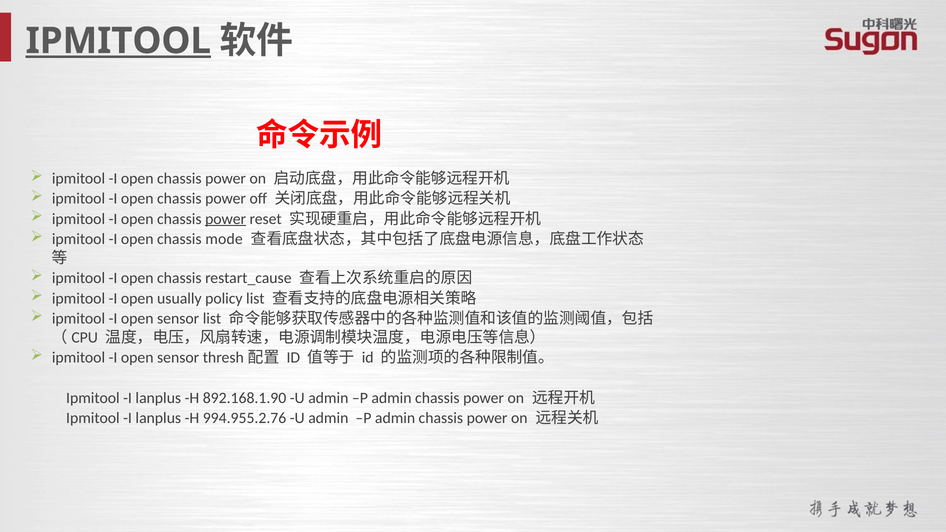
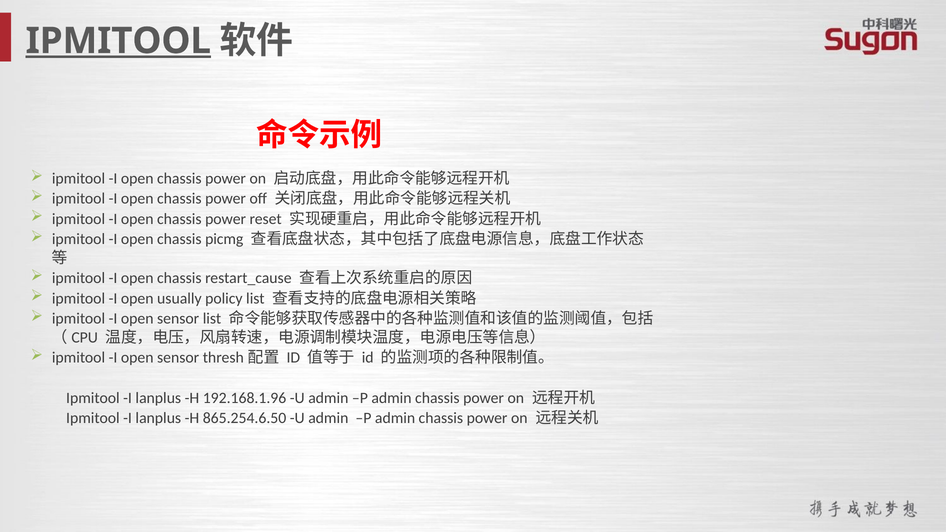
power underline: present -> none (226, 219)
mode: mode -> picmg (224, 239)
892.168.1.90: 892.168.1.90 -> 192.168.1.96 (245, 398)
994.955.2.76: 994.955.2.76 -> 865.254.6.50 (245, 418)
